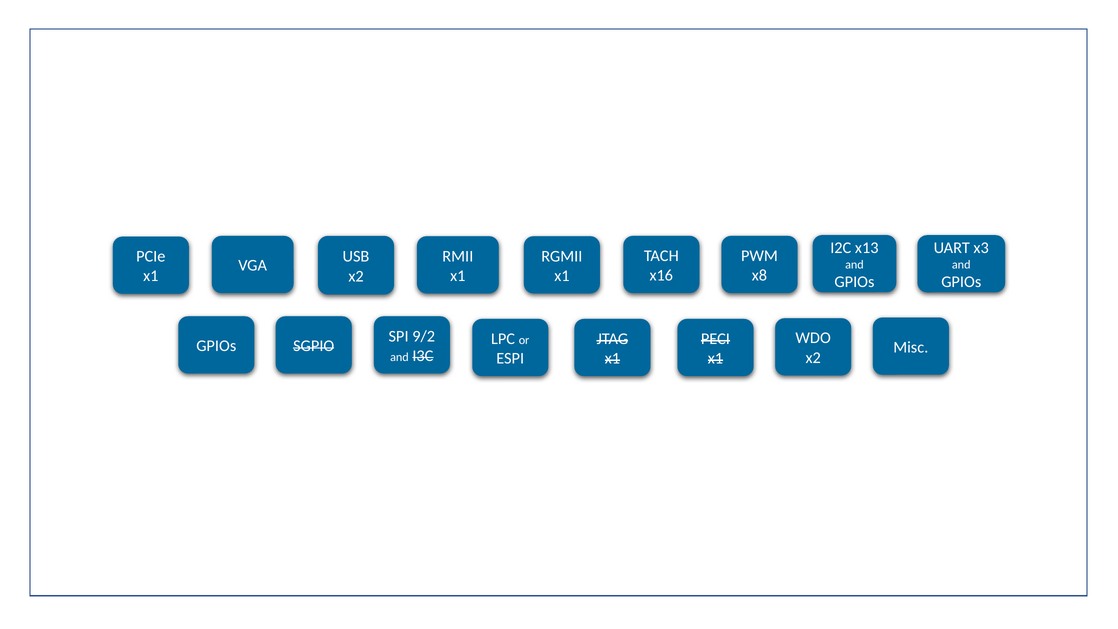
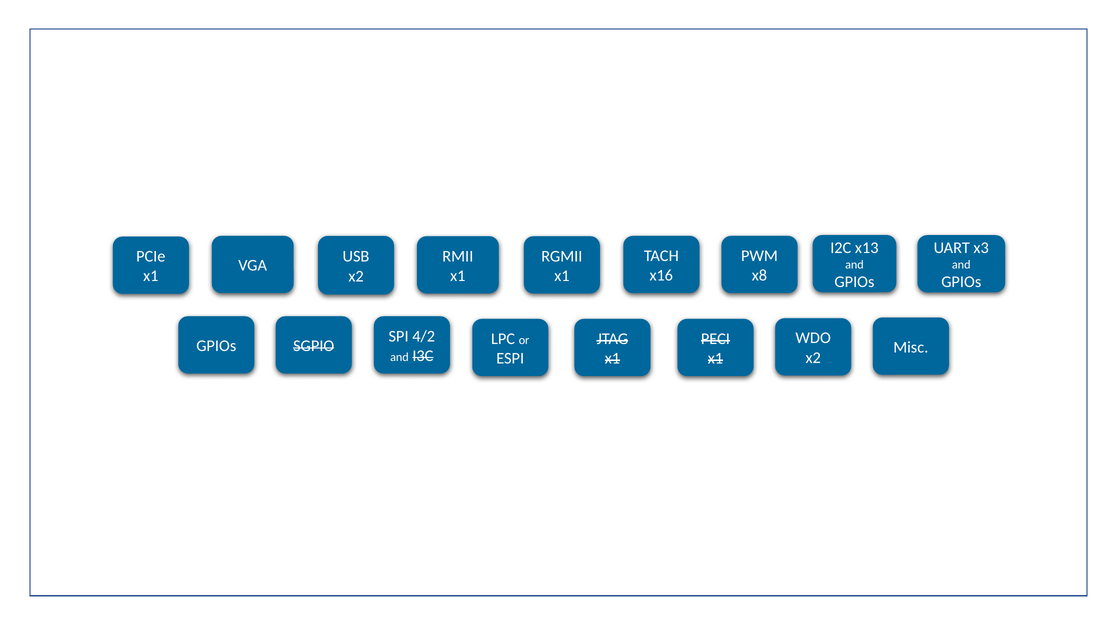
9/2: 9/2 -> 4/2 (424, 336)
